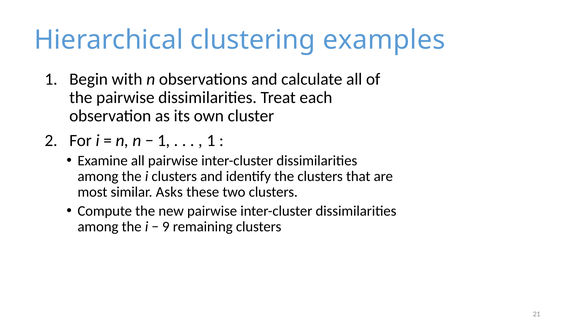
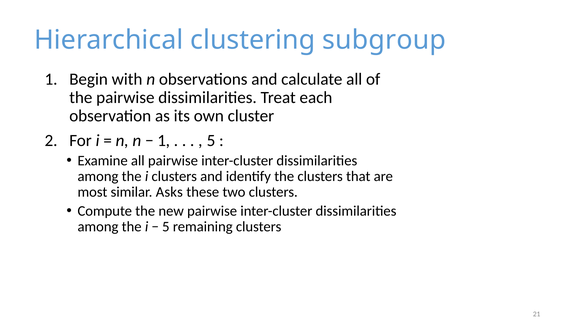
examples: examples -> subgroup (384, 40)
1: 1 -> 5 (211, 140)
9: 9 -> 5 (166, 227)
